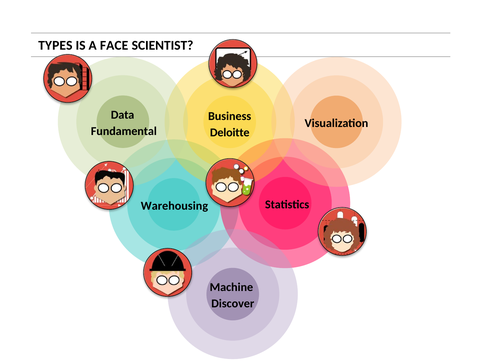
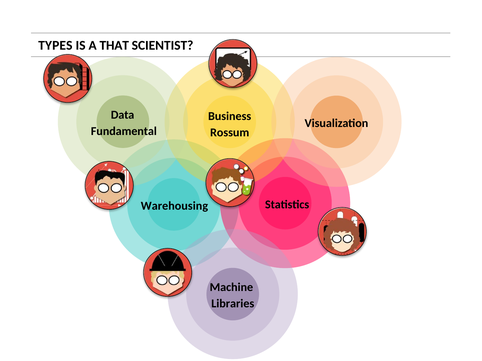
FACE: FACE -> THAT (114, 45)
Deloitte: Deloitte -> Rossum (230, 133)
Discover: Discover -> Libraries (233, 304)
